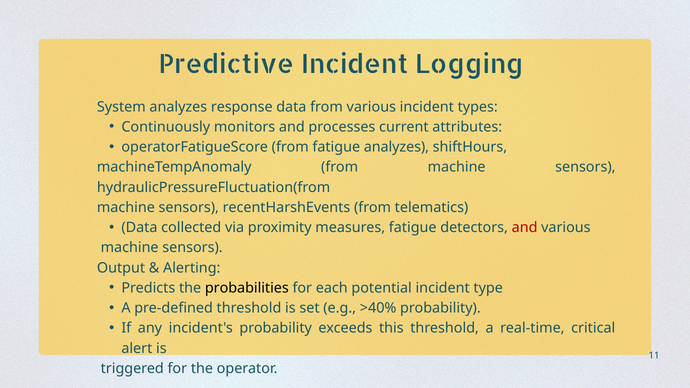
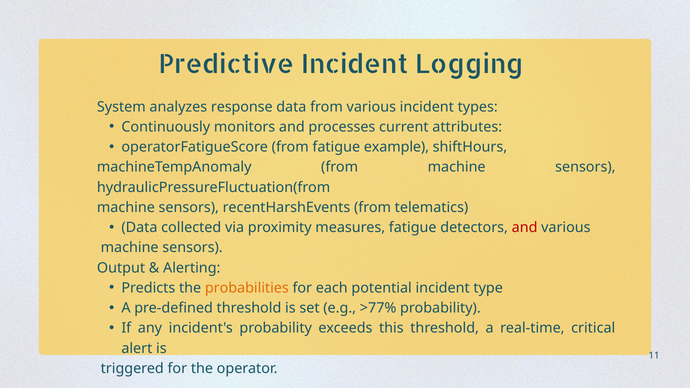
fatigue analyzes: analyzes -> example (396, 147)
probabilities colour: black -> orange (247, 288)
>40%: >40% -> >77% (378, 308)
